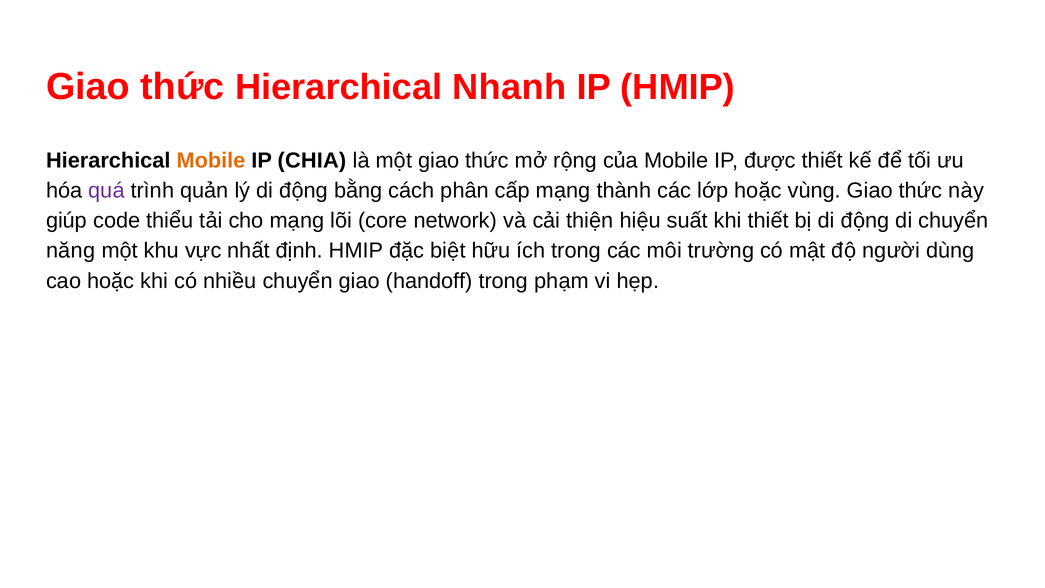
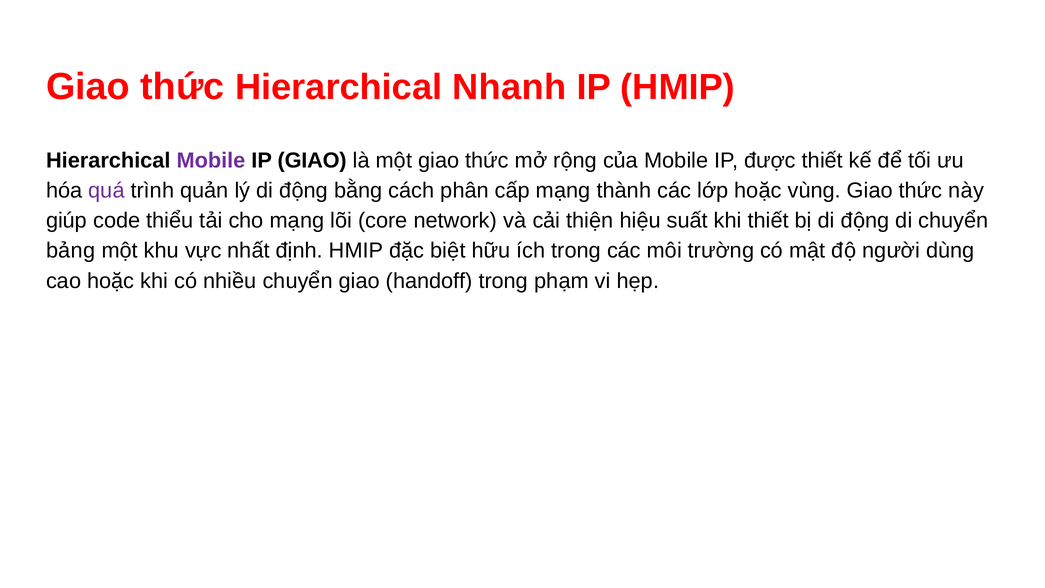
Mobile colour: orange -> purple (211, 161)
IP CHIA: CHIA -> GIAO (312, 161)
năng: năng -> bảng (71, 251)
